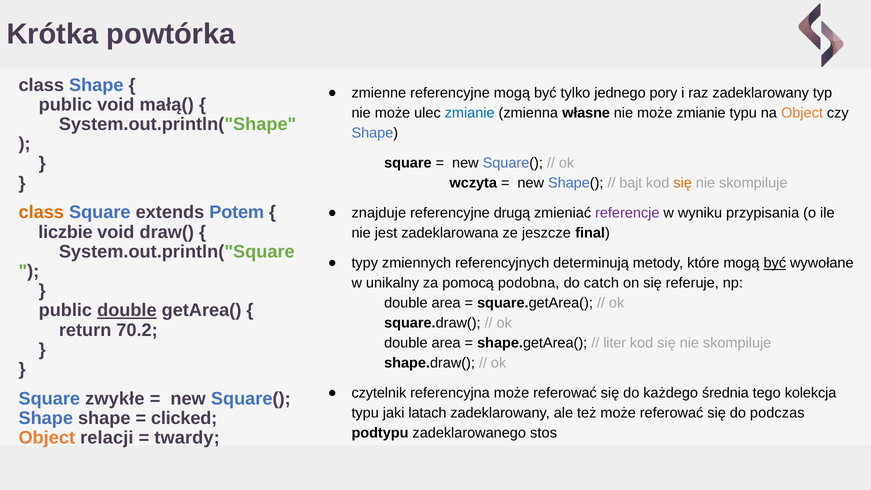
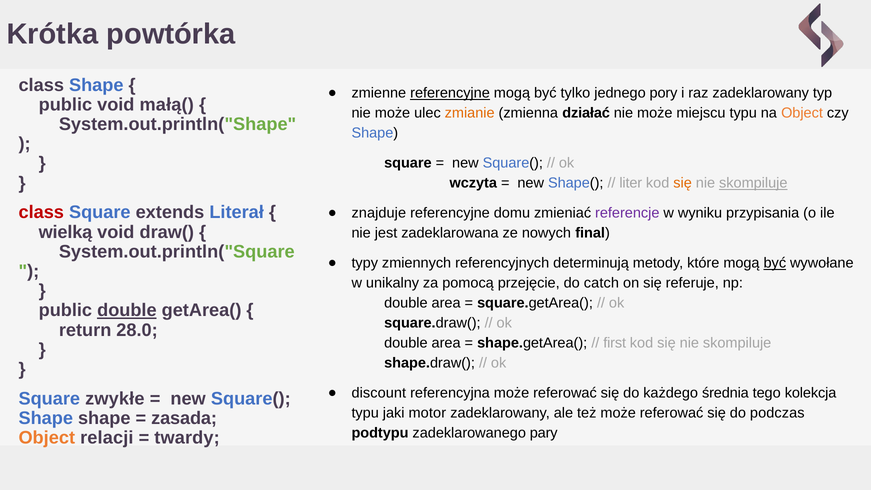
referencyjne underline: none -> present (450, 93)
zmianie colour: blue -> orange (470, 113)
własne: własne -> działać (586, 113)
może zmianie: zmianie -> miejscu (701, 113)
bajt: bajt -> liter (631, 183)
skompiluje underline: none -> present (753, 183)
class colour: orange -> red (41, 212)
Potem: Potem -> Literał (237, 212)
drugą: drugą -> domu (512, 213)
liczbie: liczbie -> wielką (65, 232)
jeszcze: jeszcze -> nowych (546, 233)
podobna: podobna -> przejęcie (529, 283)
70.2: 70.2 -> 28.0 (137, 330)
liter: liter -> first (615, 343)
czytelnik: czytelnik -> discount (379, 393)
latach: latach -> motor (427, 413)
clicked: clicked -> zasada (184, 418)
stos: stos -> pary (544, 433)
